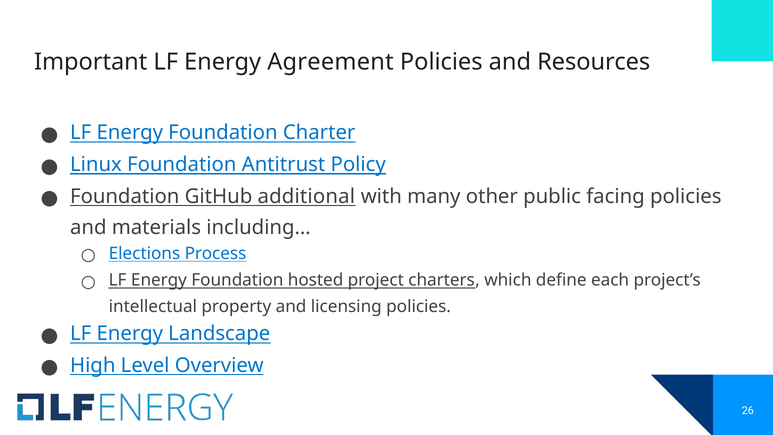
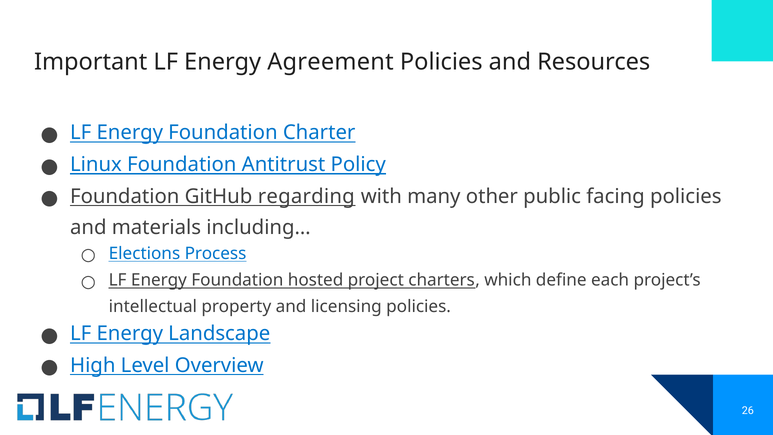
additional: additional -> regarding (306, 196)
